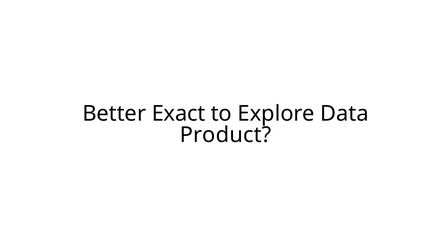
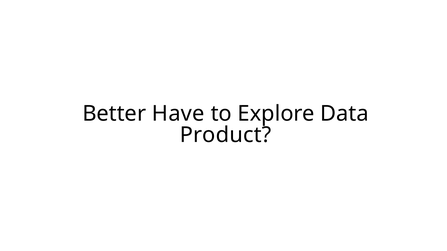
Exact: Exact -> Have (178, 114)
